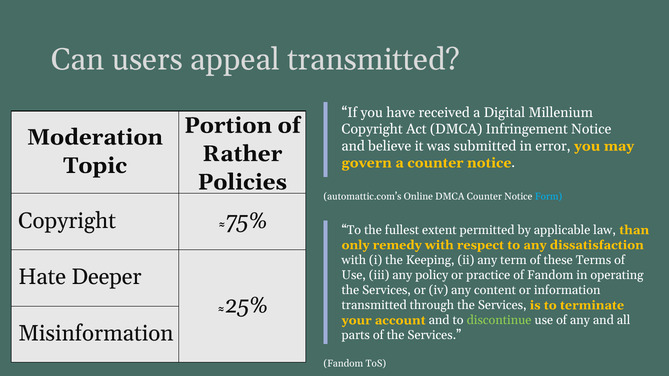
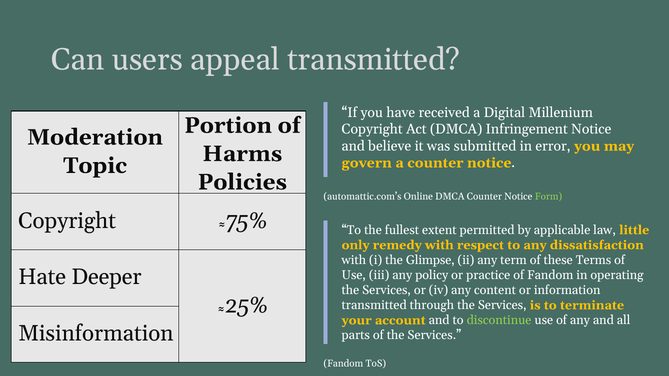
Rather: Rather -> Harms (242, 154)
Form colour: light blue -> light green (548, 197)
than: than -> little (634, 230)
Keeping: Keeping -> Glimpse (430, 260)
